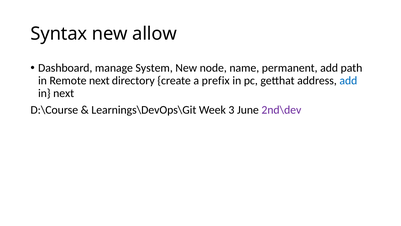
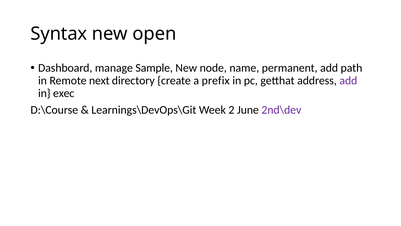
allow: allow -> open (155, 34)
System: System -> Sample (154, 68)
add colour: blue -> purple (348, 80)
in next: next -> exec (64, 93)
3: 3 -> 2 (231, 110)
